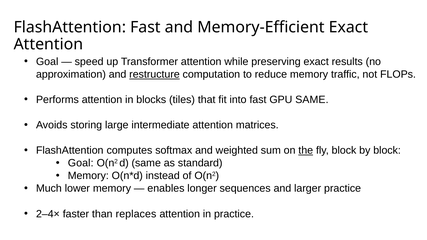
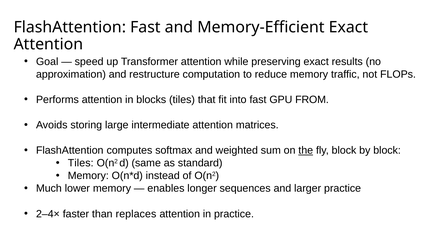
restructure underline: present -> none (155, 74)
GPU SAME: SAME -> FROM (312, 100)
Goal: Goal -> Tiles (81, 163)
